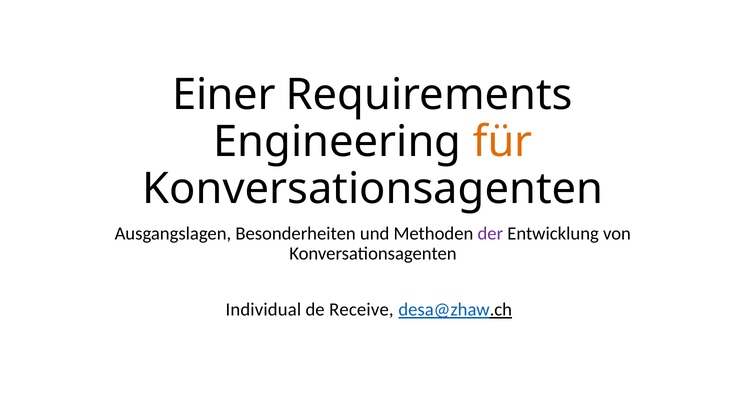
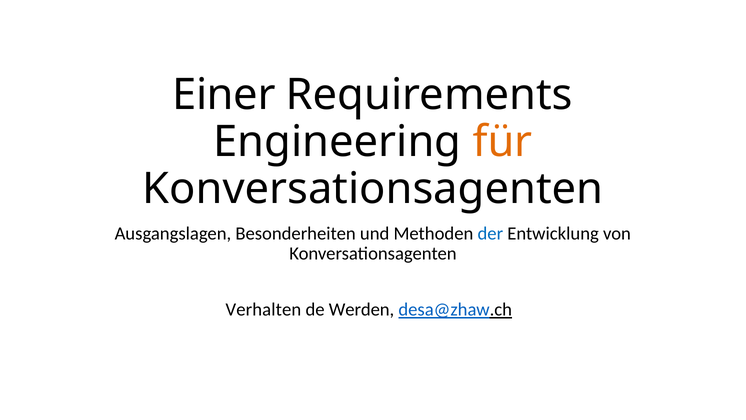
der colour: purple -> blue (490, 233)
Individual: Individual -> Verhalten (263, 309)
Receive: Receive -> Werden (362, 309)
